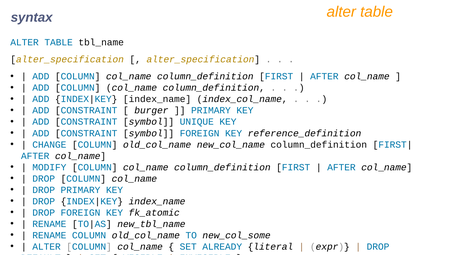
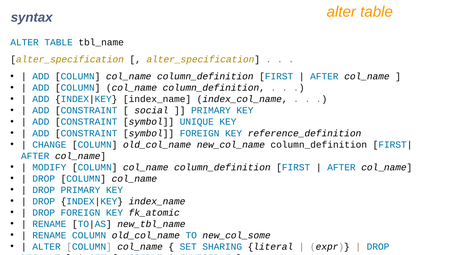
burger: burger -> social (151, 110)
ALREADY: ALREADY -> SHARING (222, 246)
